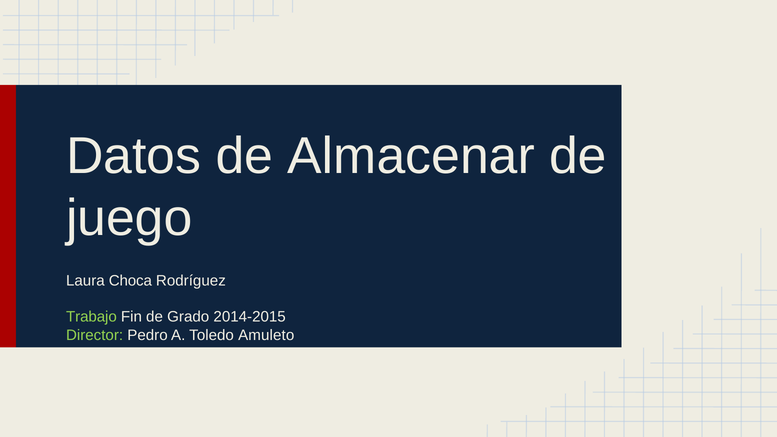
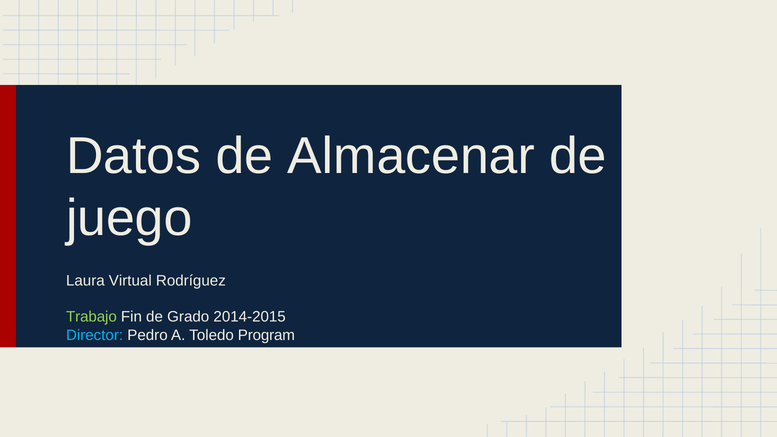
Choca: Choca -> Virtual (130, 281)
Director colour: light green -> light blue (95, 335)
Amuleto: Amuleto -> Program (266, 335)
